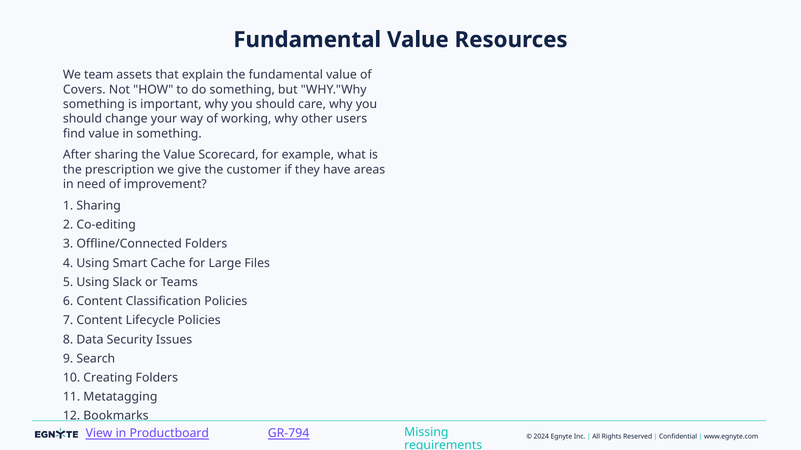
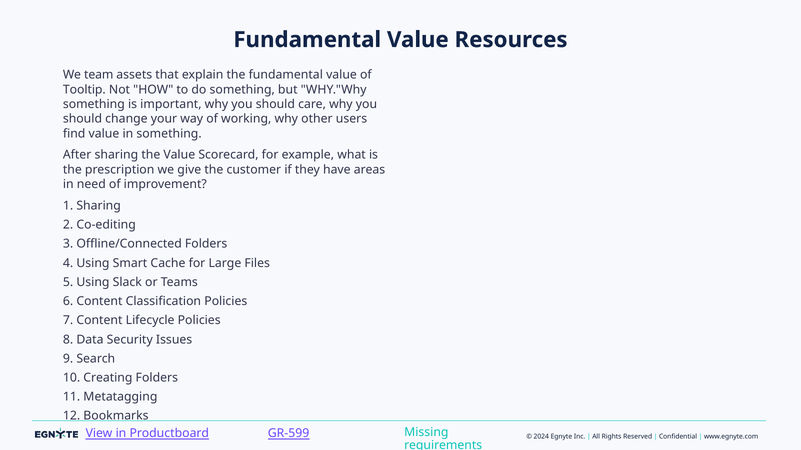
Covers: Covers -> Tooltip (84, 90)
GR-794: GR-794 -> GR-599 (289, 434)
